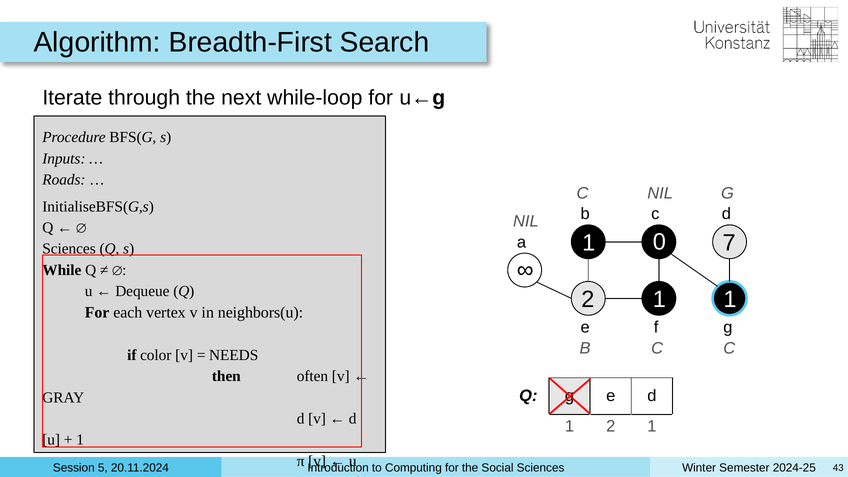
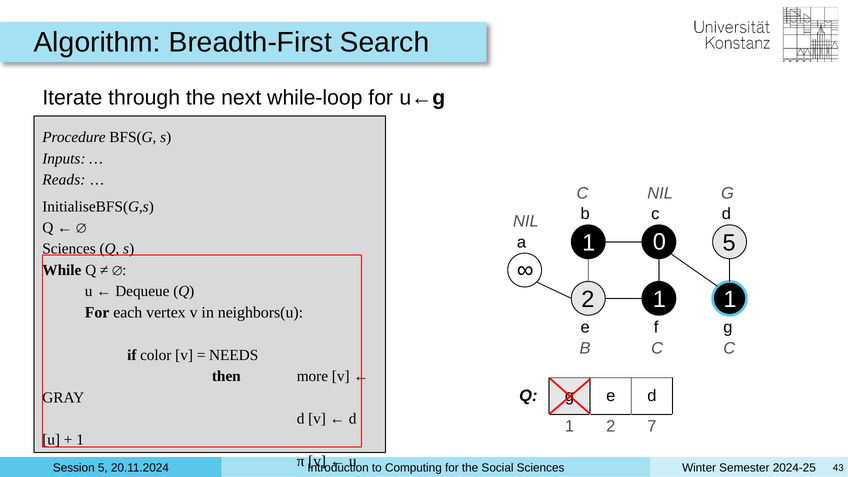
Roads: Roads -> Reads (64, 180)
0 7: 7 -> 5 (729, 243)
often: often -> more (312, 376)
2 1: 1 -> 7 (652, 427)
